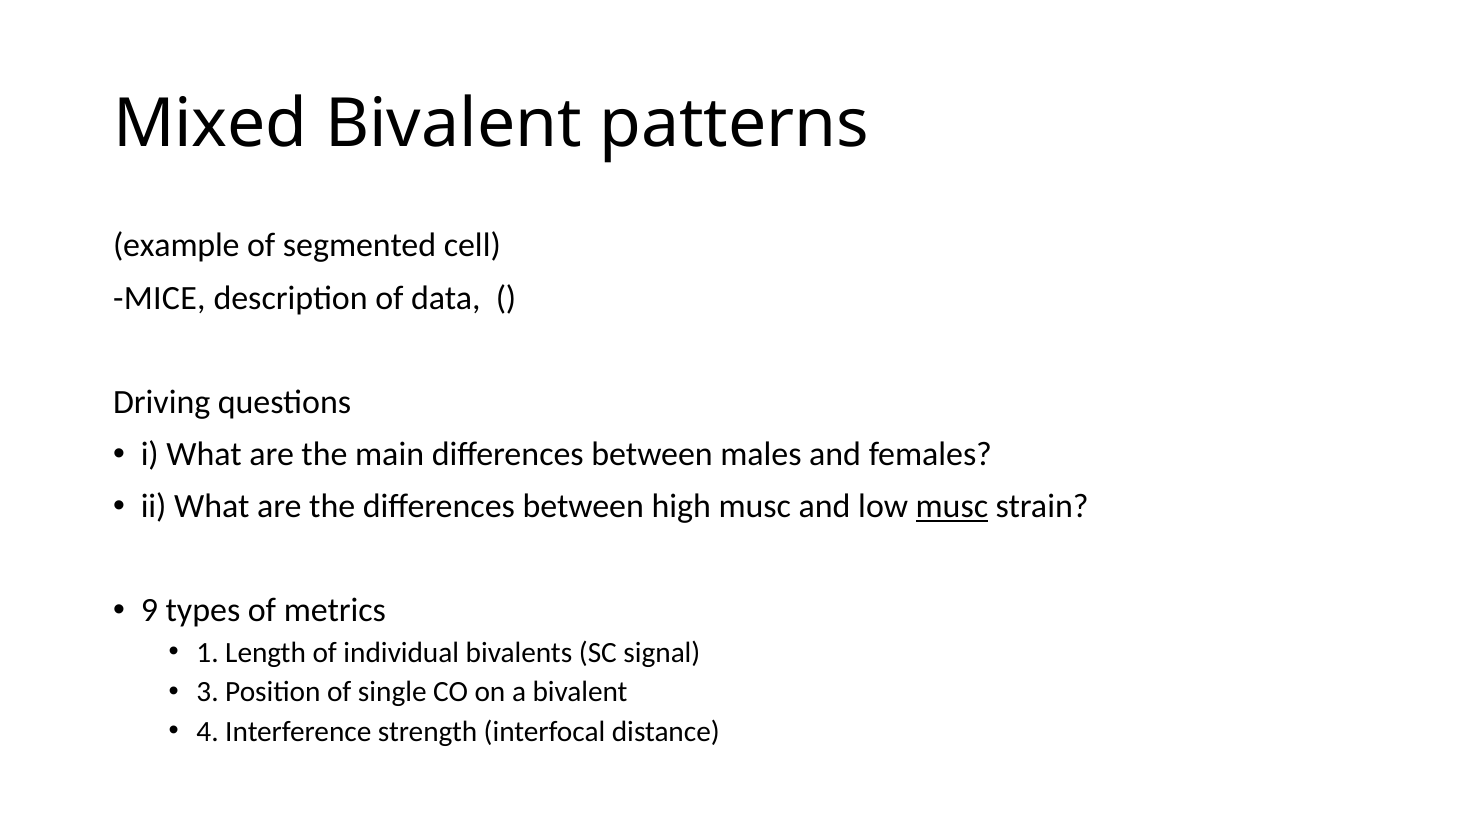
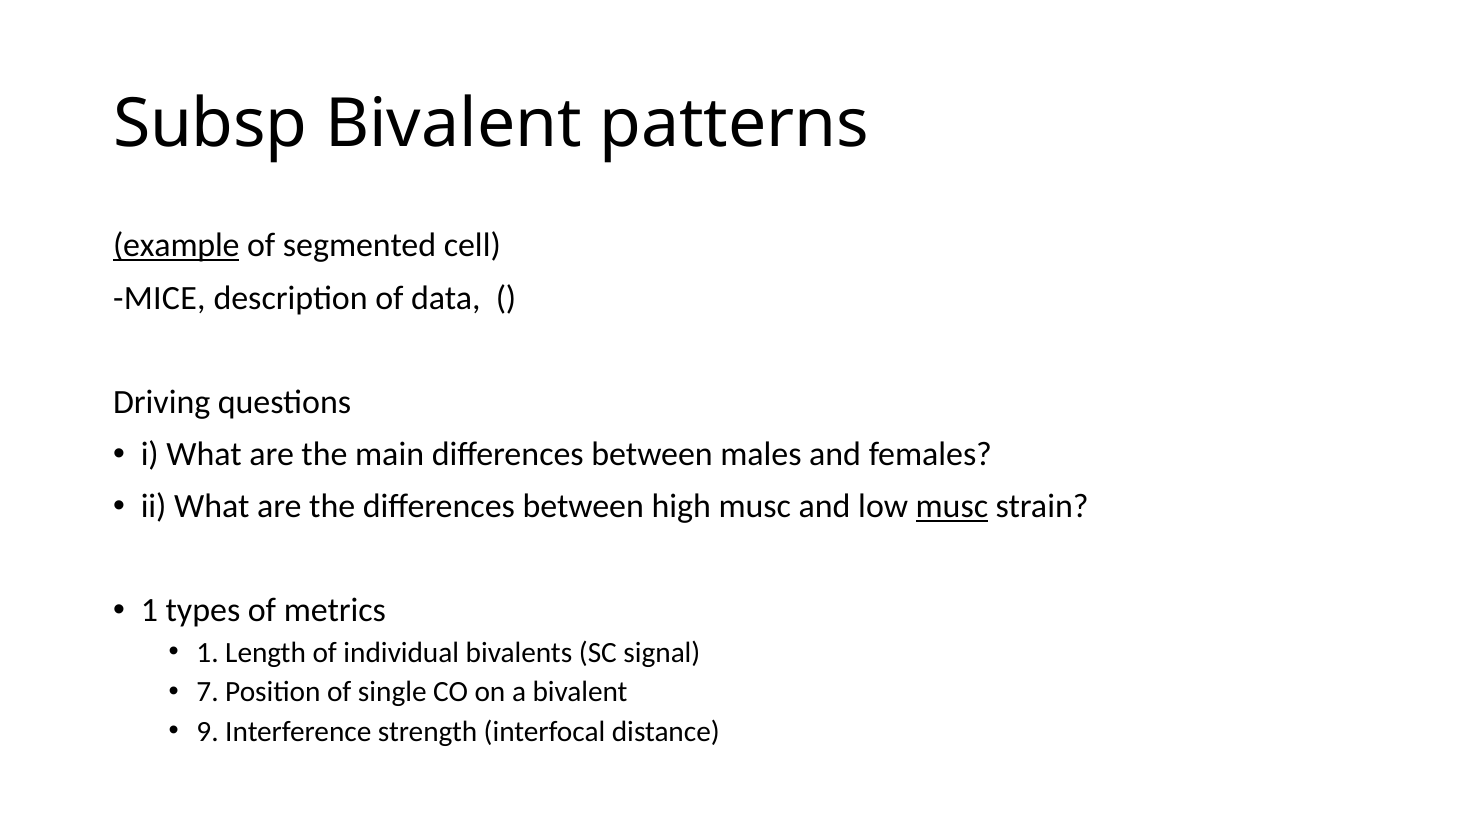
Mixed: Mixed -> Subsp (210, 125)
example underline: none -> present (176, 246)
9: 9 -> 1 (149, 611)
3: 3 -> 7 (208, 692)
4: 4 -> 9 (208, 731)
